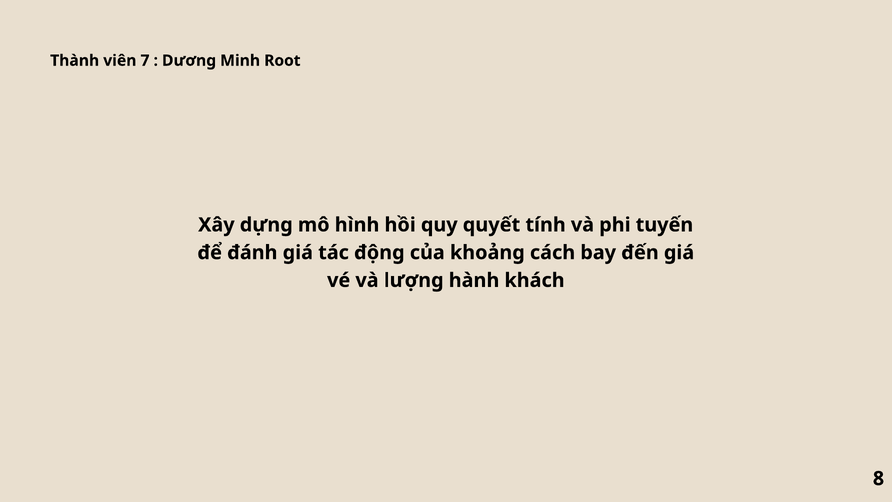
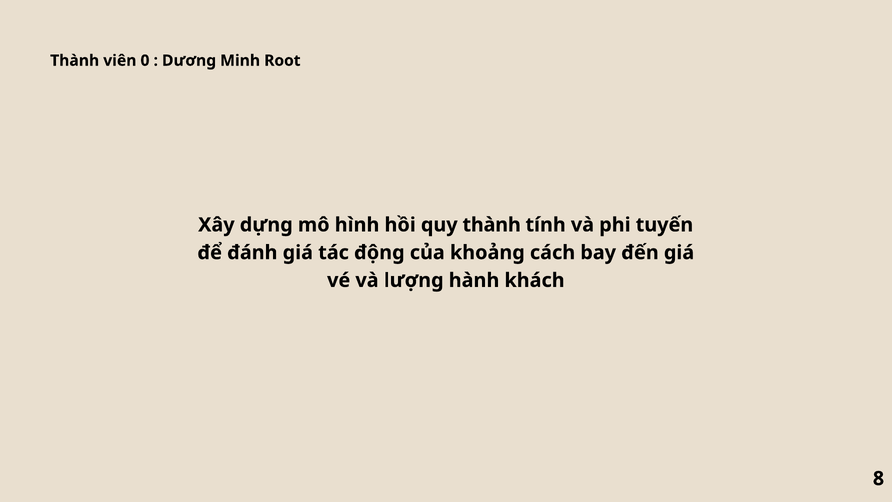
7: 7 -> 0 (145, 61)
quy quyết: quyết -> thành (492, 225)
